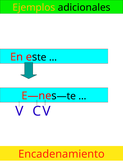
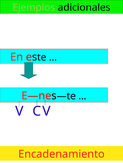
Ejemplos colour: yellow -> light green (34, 8)
